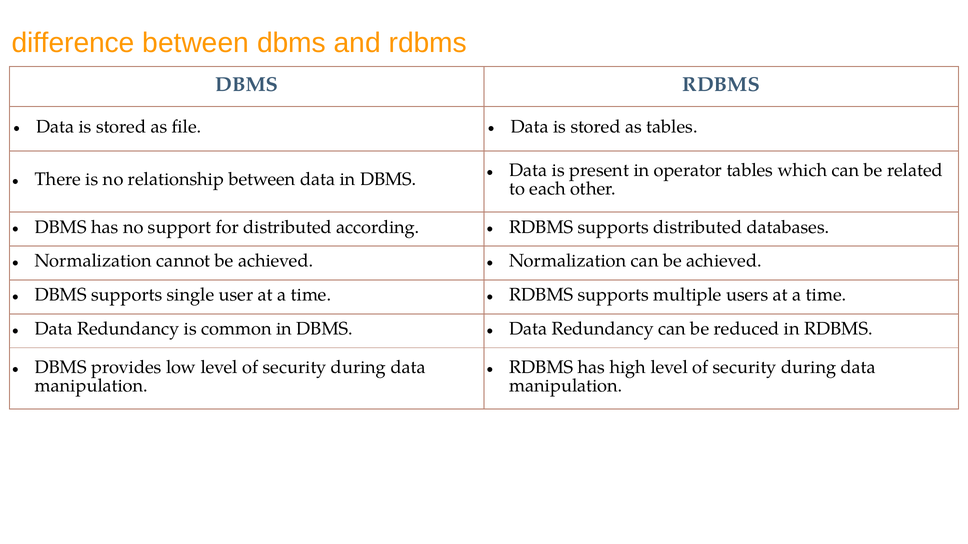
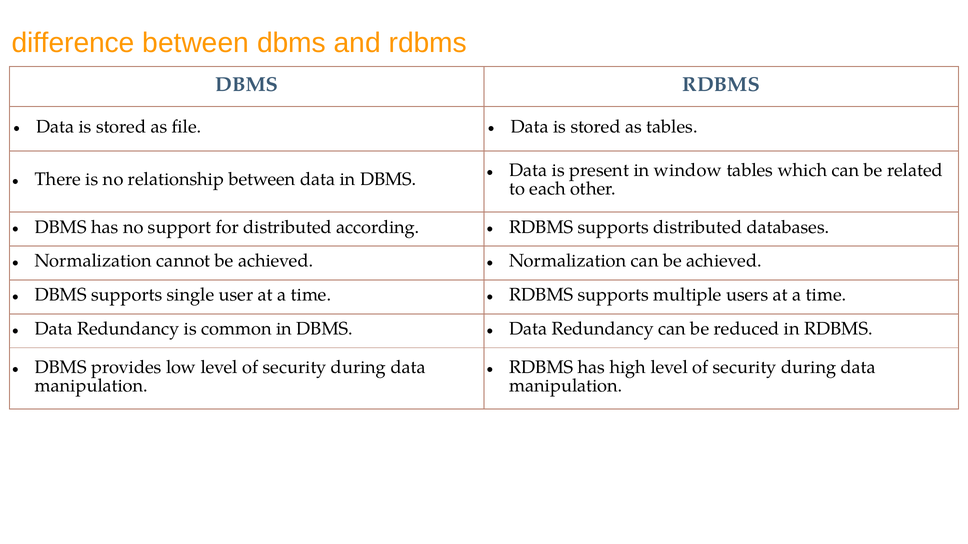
operator: operator -> window (688, 171)
